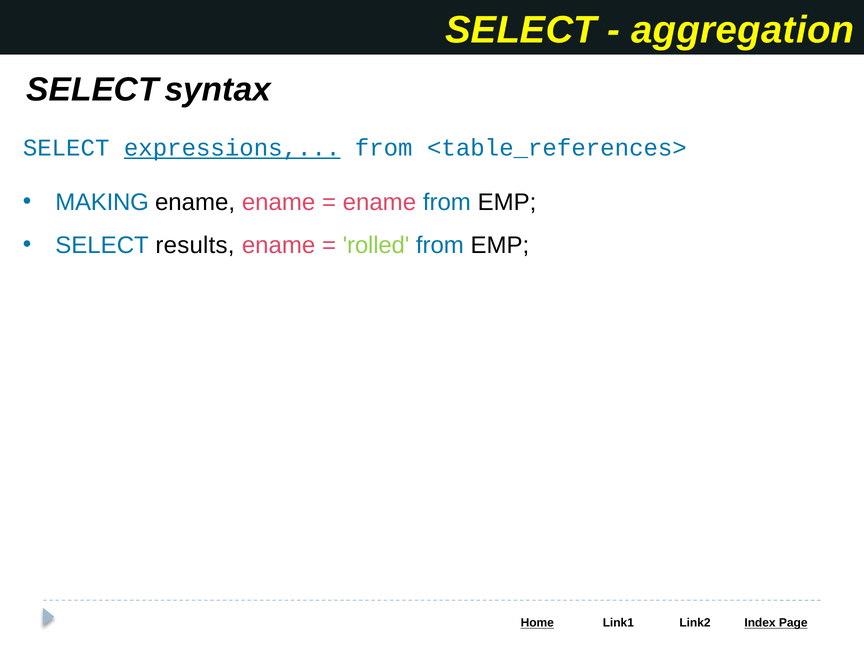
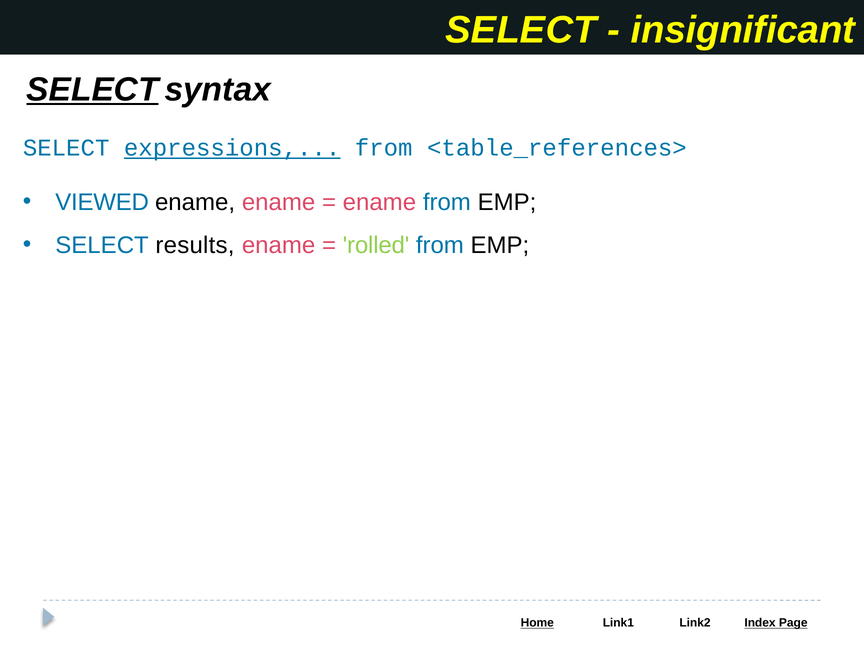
aggregation: aggregation -> insignificant (743, 30)
SELECT underline: none -> present (93, 89)
MAKING: MAKING -> VIEWED (102, 202)
